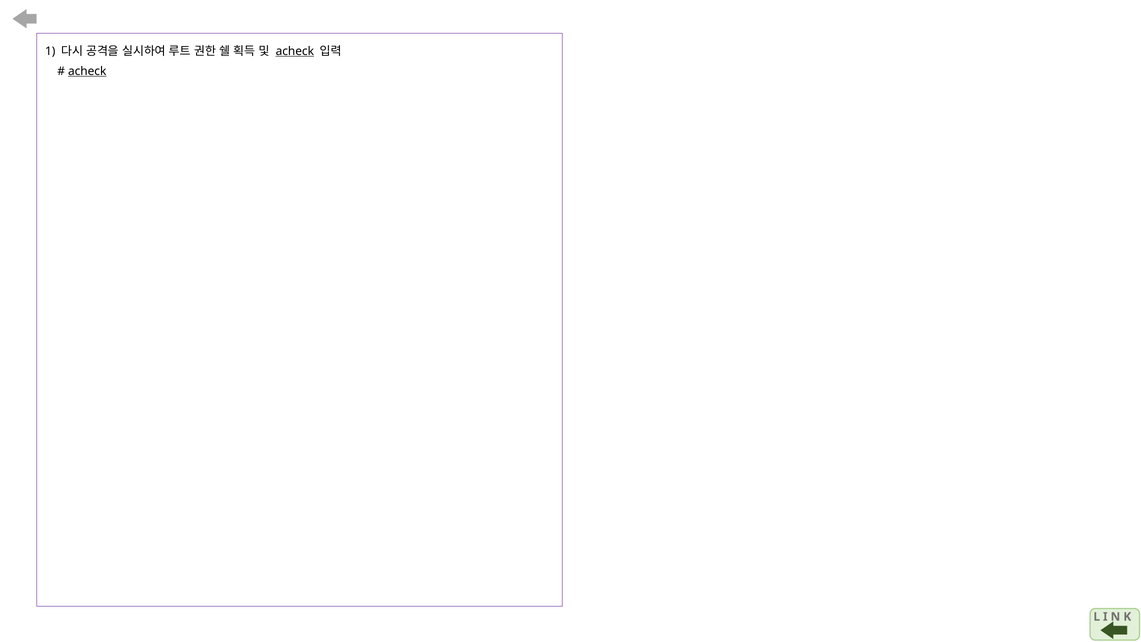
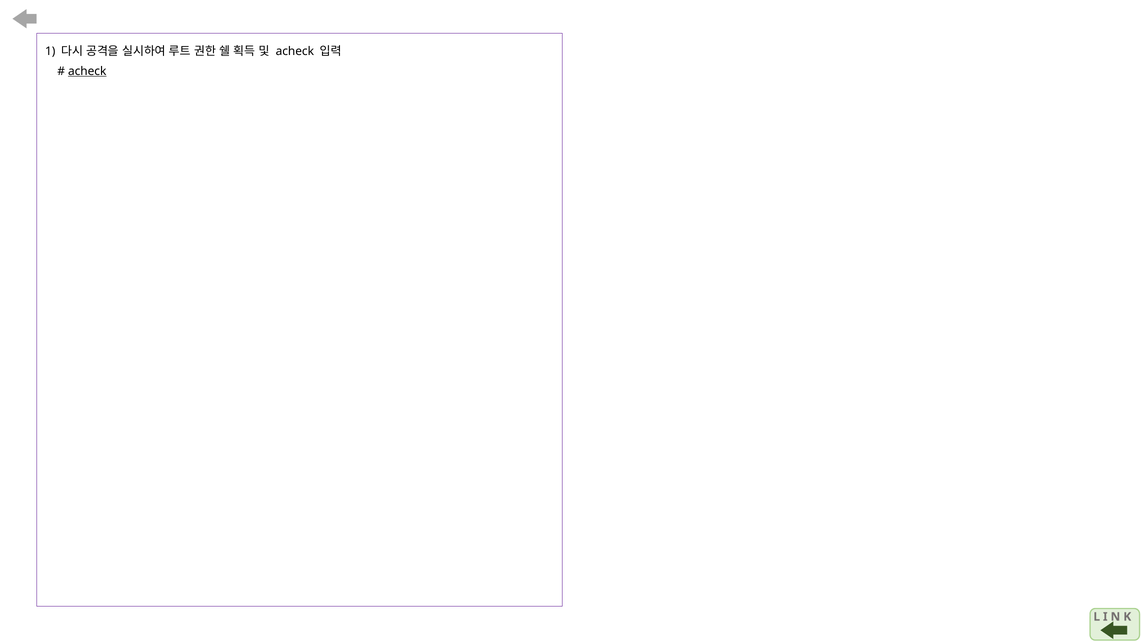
acheck underline: present -> none (295, 51)
